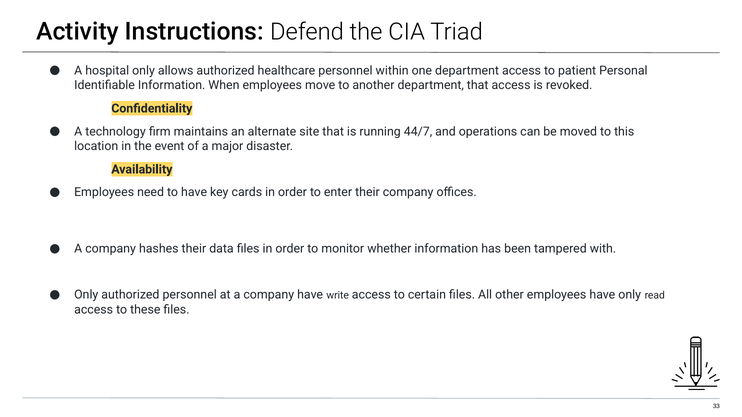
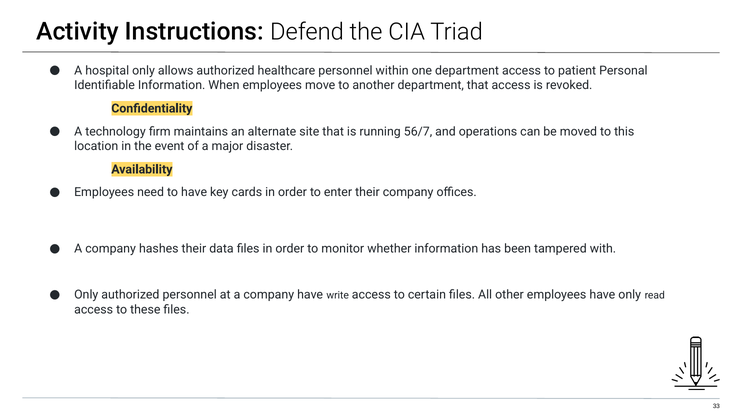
44/7: 44/7 -> 56/7 (418, 132)
